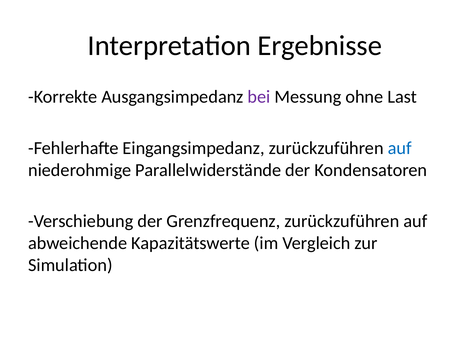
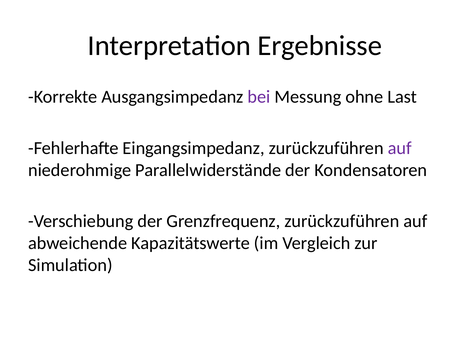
auf colour: blue -> purple (400, 148)
